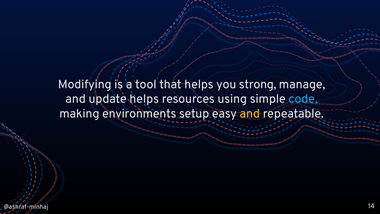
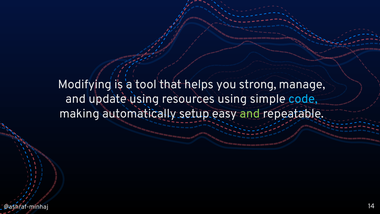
update helps: helps -> using (144, 99)
environments: environments -> automatically (139, 113)
and colour: yellow -> light green (250, 113)
